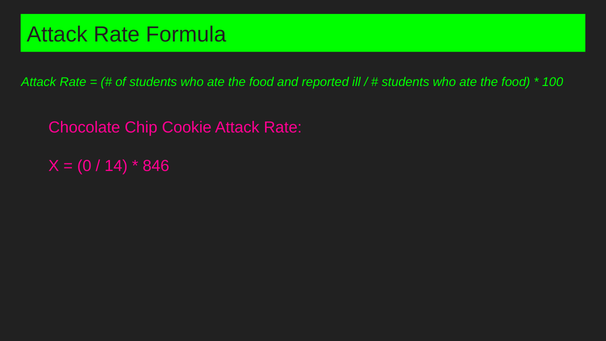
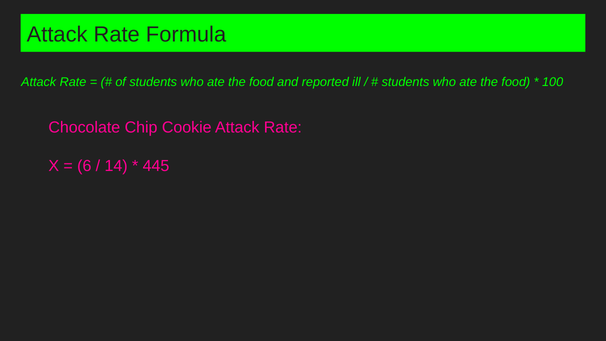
0: 0 -> 6 (84, 166)
846: 846 -> 445 (156, 166)
